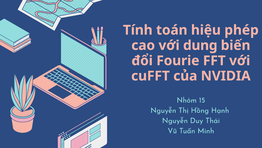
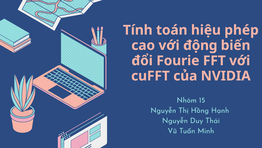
dung: dung -> động (200, 45)
